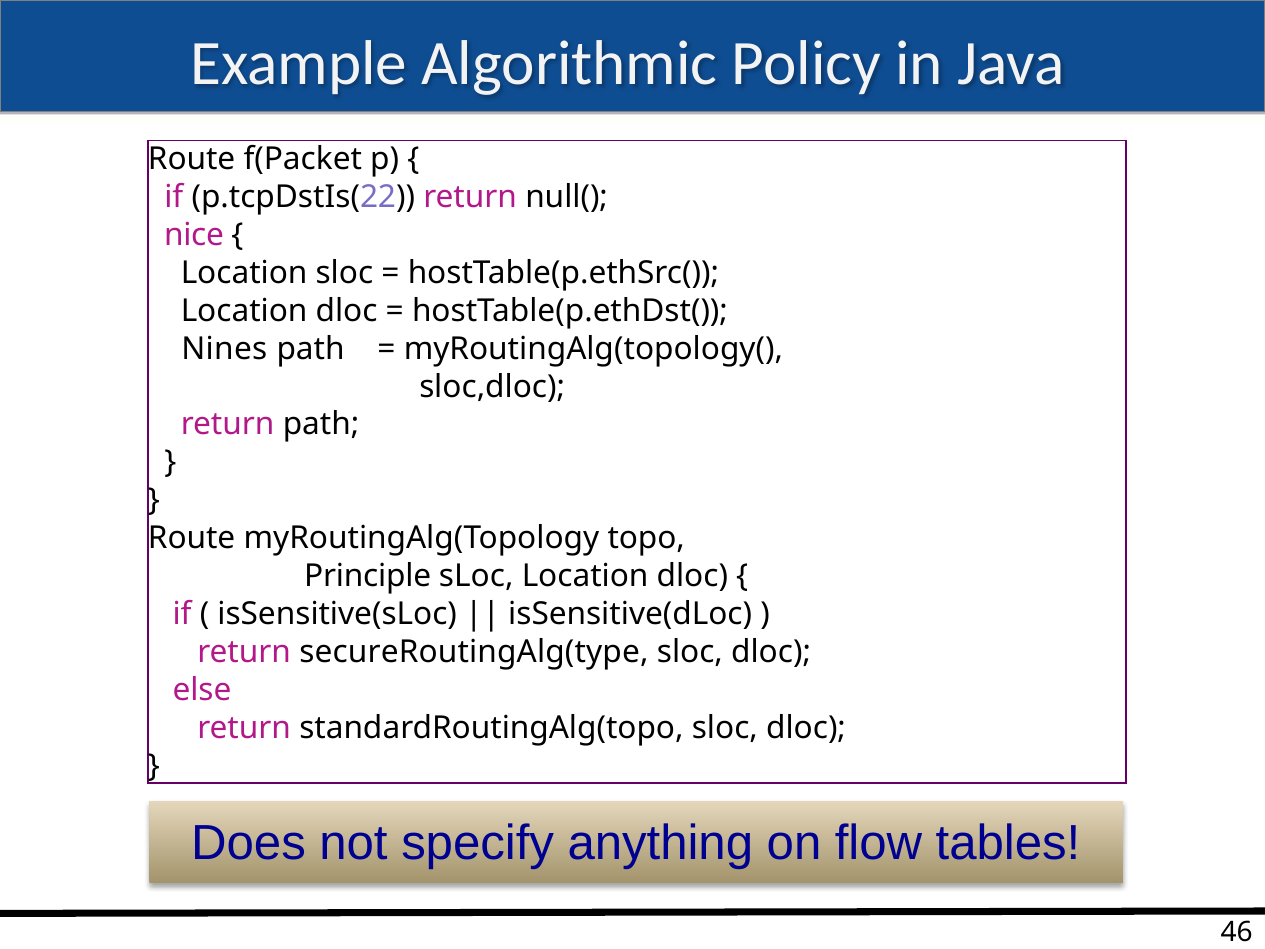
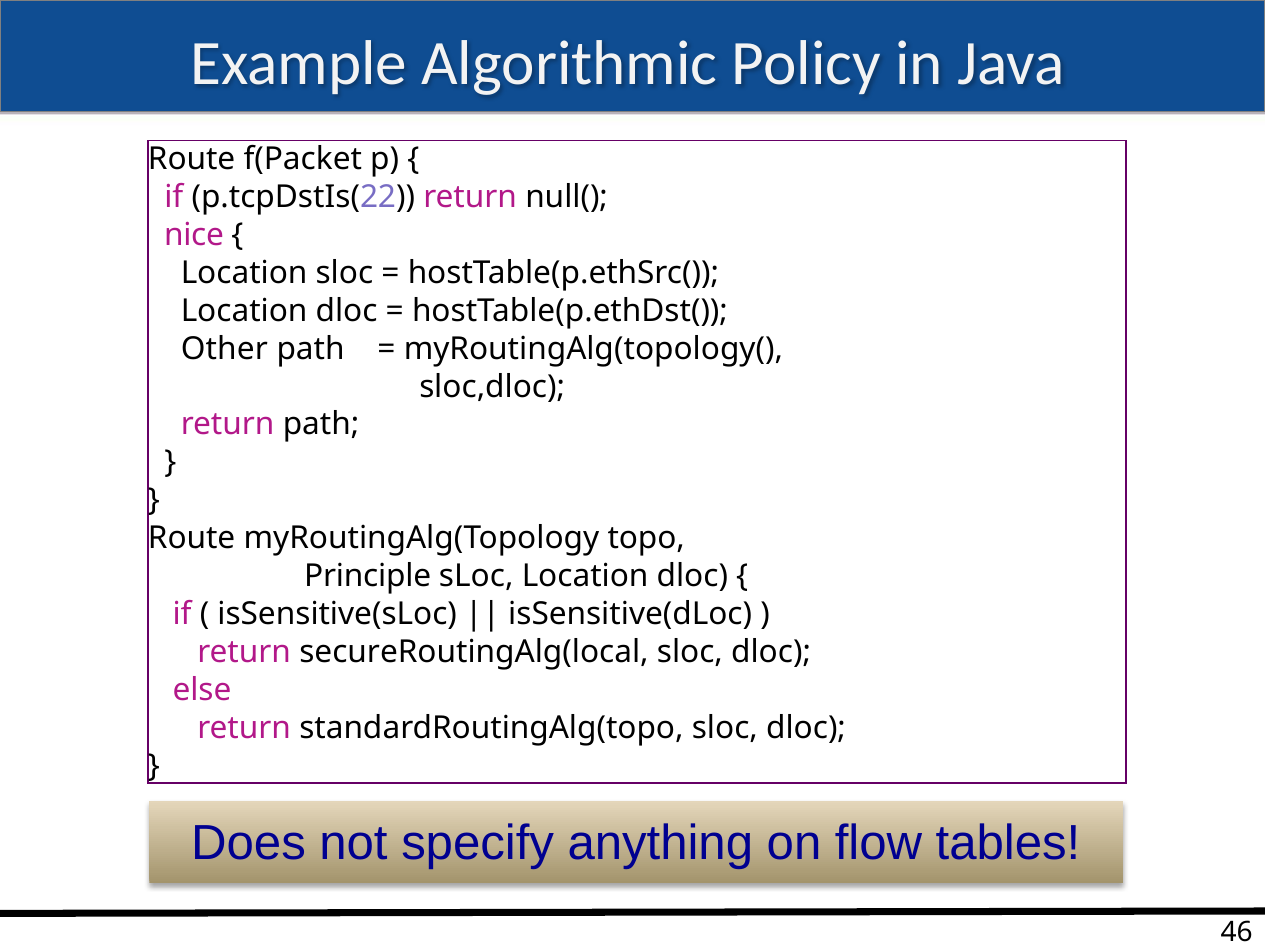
Nines: Nines -> Other (224, 349)
secureRoutingAlg(type: secureRoutingAlg(type -> secureRoutingAlg(local (474, 652)
